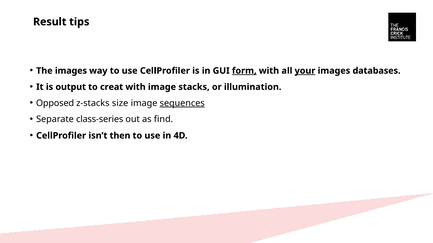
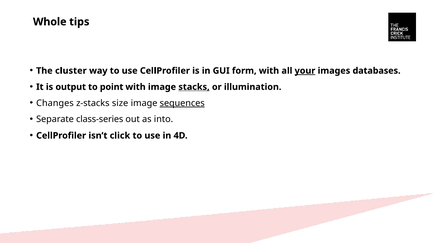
Result: Result -> Whole (50, 22)
The images: images -> cluster (71, 71)
form underline: present -> none (244, 71)
creat: creat -> point (112, 87)
stacks underline: none -> present (194, 87)
Opposed: Opposed -> Changes (55, 103)
find: find -> into (164, 120)
then: then -> click (120, 136)
